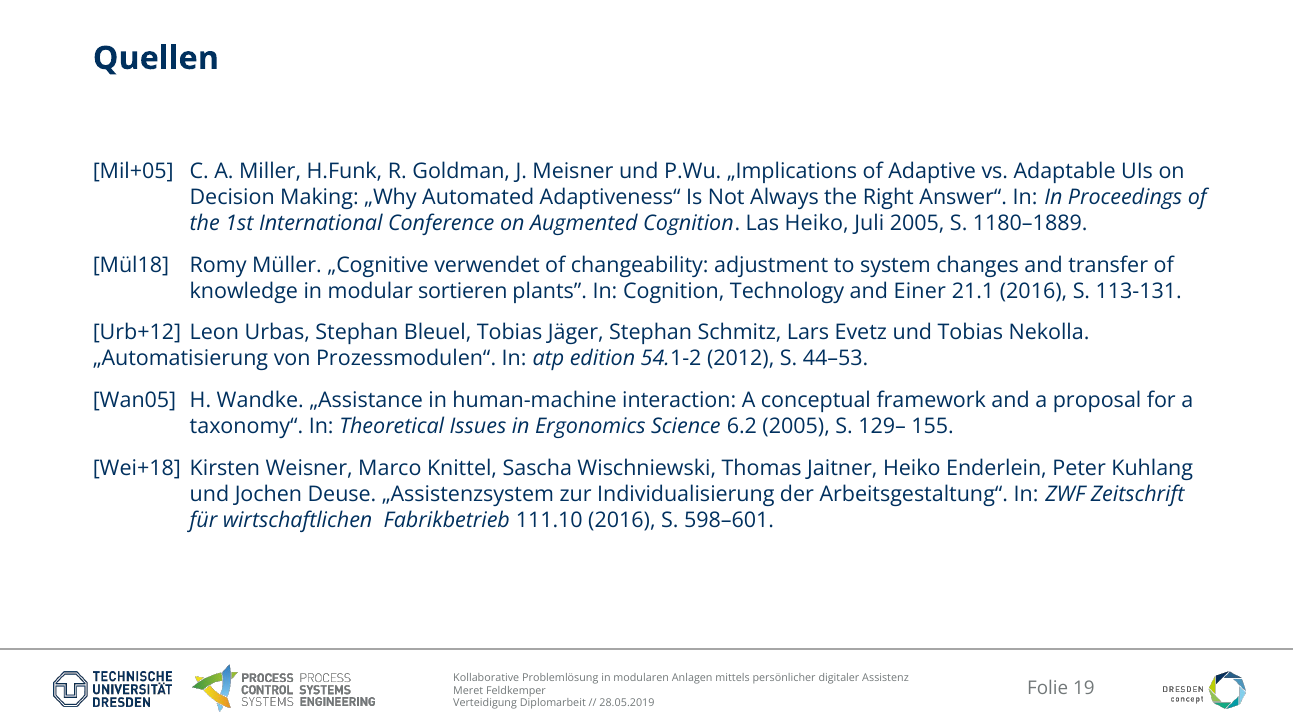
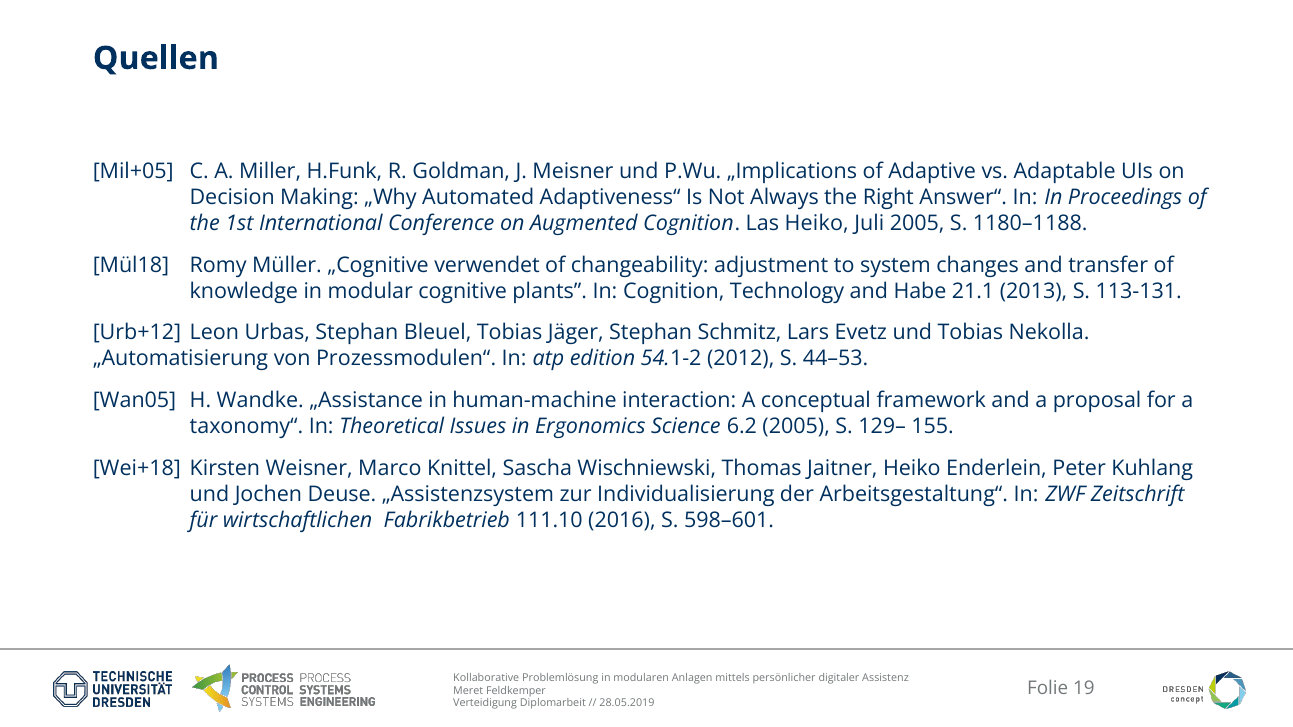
1180–1889: 1180–1889 -> 1180–1188 (1030, 223)
sortieren: sortieren -> cognitive (463, 291)
Einer: Einer -> Habe (920, 291)
21.1 2016: 2016 -> 2013 (1034, 291)
